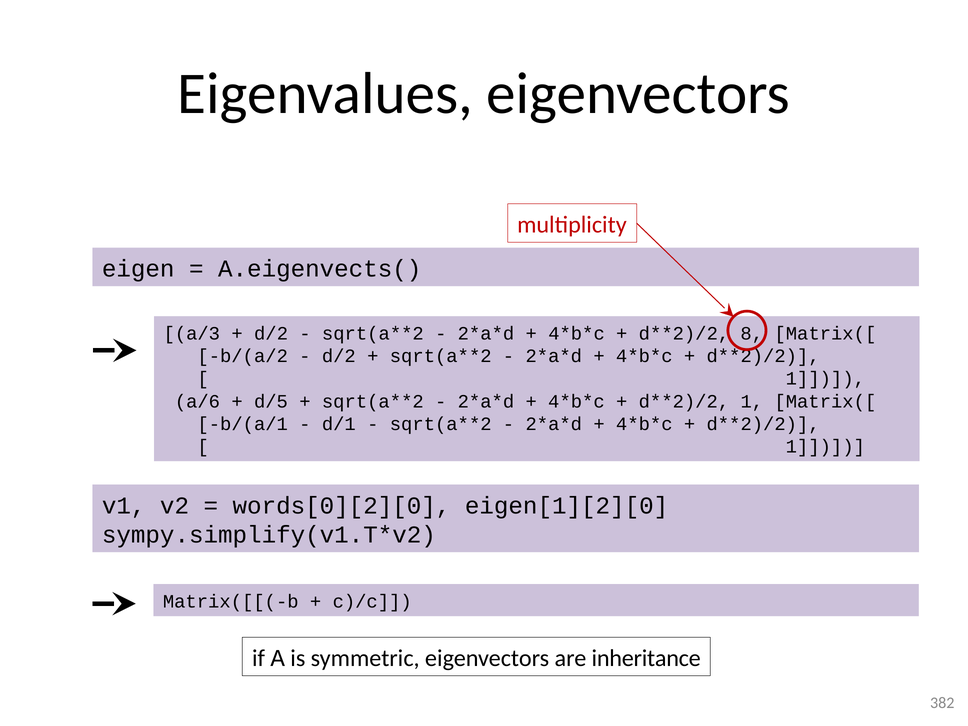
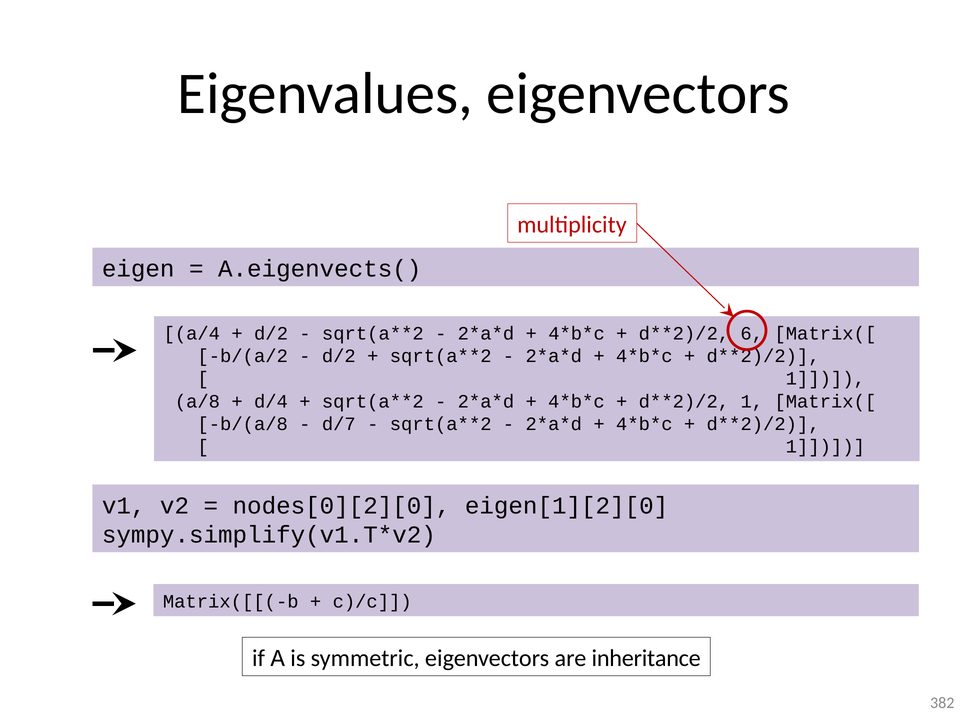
a/3: a/3 -> a/4 (192, 334)
8: 8 -> 6 (752, 334)
a/6: a/6 -> a/8 (197, 401)
d/5: d/5 -> d/4 (271, 401)
b/(a/1: b/(a/1 -> b/(a/8 (243, 424)
d/1: d/1 -> d/7 (339, 424)
words[0][2][0: words[0][2][0 -> nodes[0][2][0 (341, 506)
